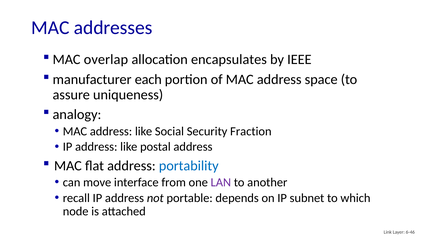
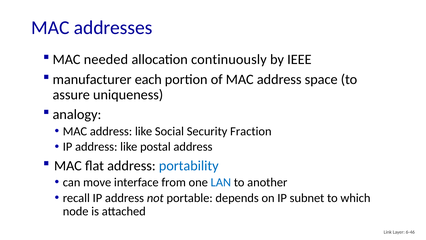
overlap: overlap -> needed (106, 60)
encapsulates: encapsulates -> continuously (229, 60)
LAN colour: purple -> blue (221, 182)
